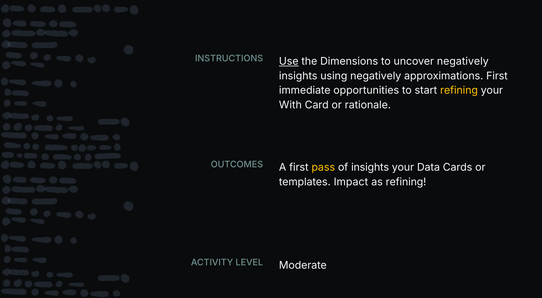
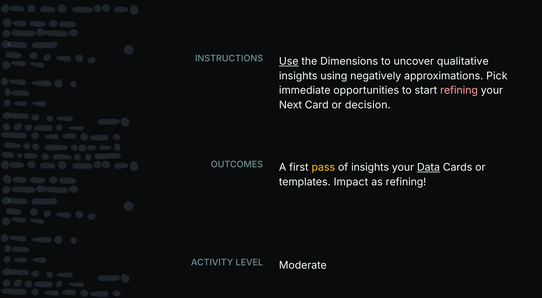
uncover negatively: negatively -> qualitative (463, 61)
approximations First: First -> Pick (497, 76)
refining colour: yellow -> pink (459, 90)
With: With -> Next (290, 105)
rationale: rationale -> decision (368, 105)
Data underline: none -> present (428, 168)
